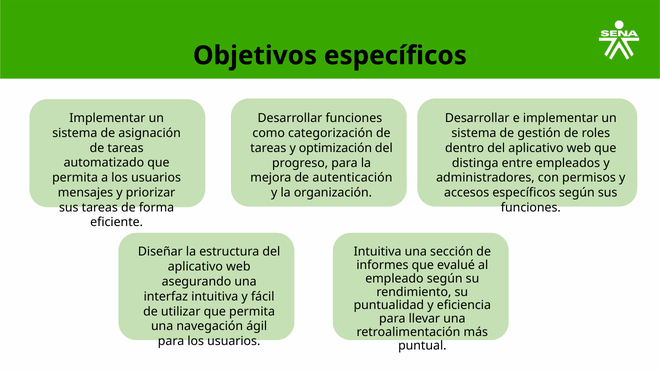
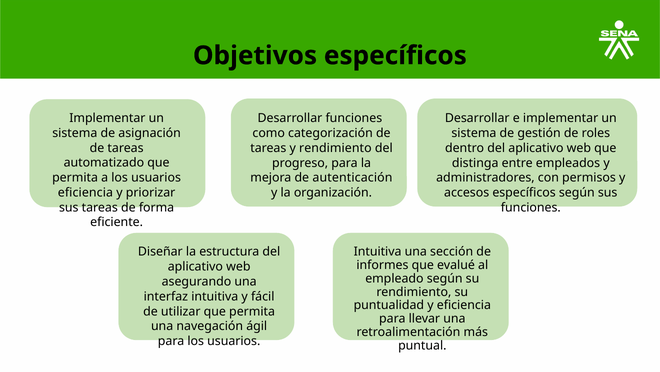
y optimización: optimización -> rendimiento (335, 148)
mensajes: mensajes -> eficiencia (85, 192)
